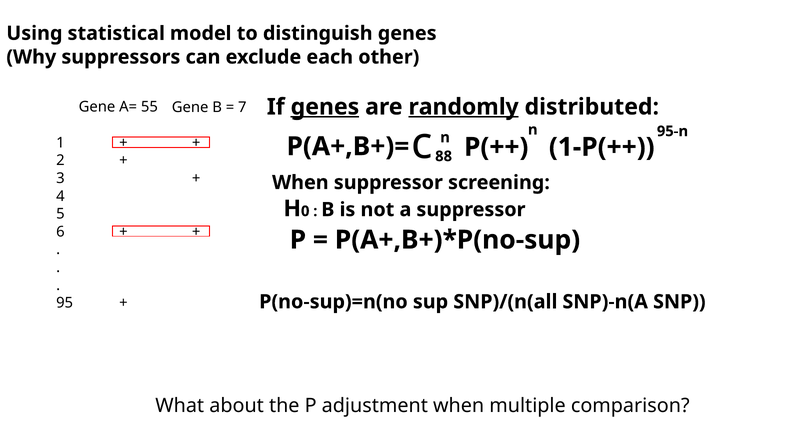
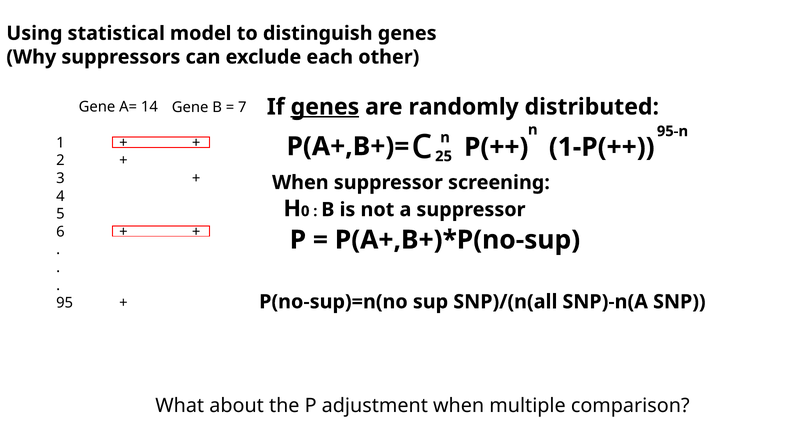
55: 55 -> 14 (149, 107)
randomly underline: present -> none (464, 107)
88: 88 -> 25 (444, 156)
